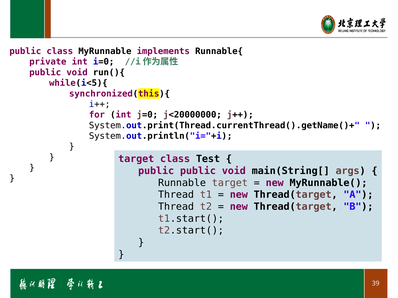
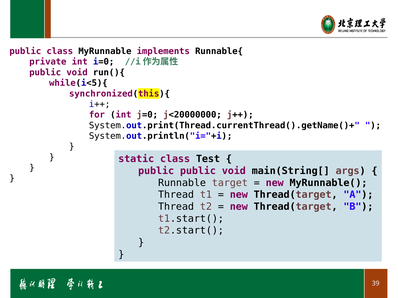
target: target -> static (136, 159)
